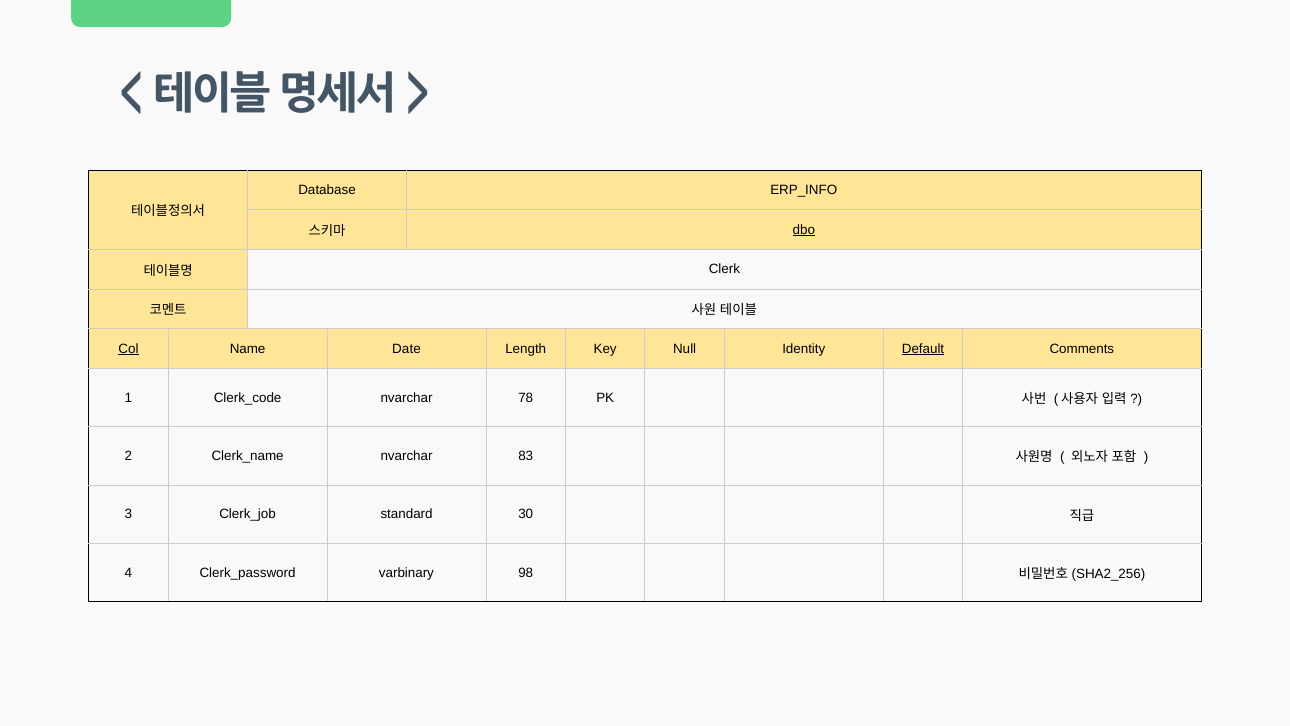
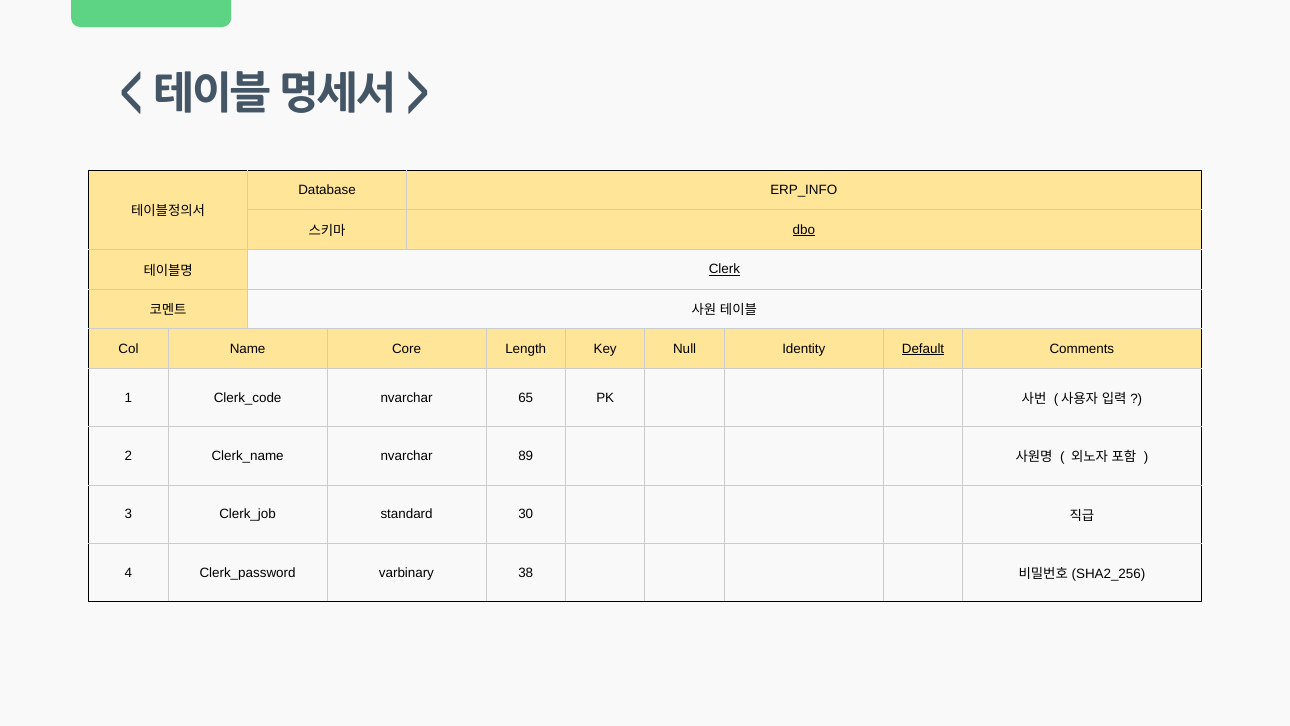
Clerk underline: none -> present (724, 269)
Col underline: present -> none (128, 349)
Date: Date -> Core (407, 349)
78: 78 -> 65 (526, 398)
83: 83 -> 89 (526, 456)
98: 98 -> 38 (526, 573)
